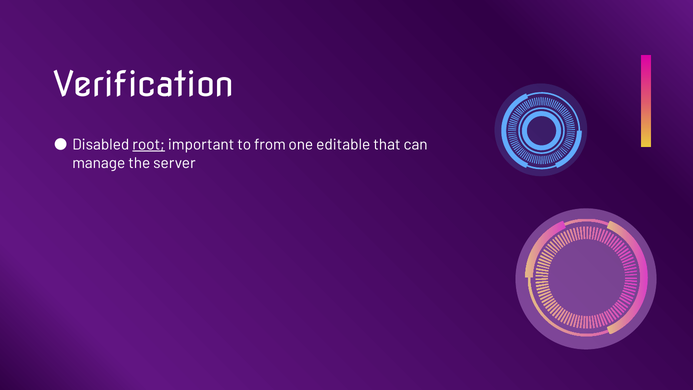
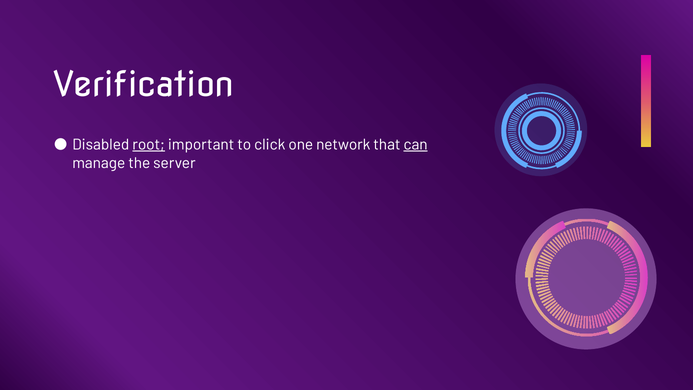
from: from -> click (270, 145)
editable: editable -> network (343, 145)
can underline: none -> present (416, 145)
